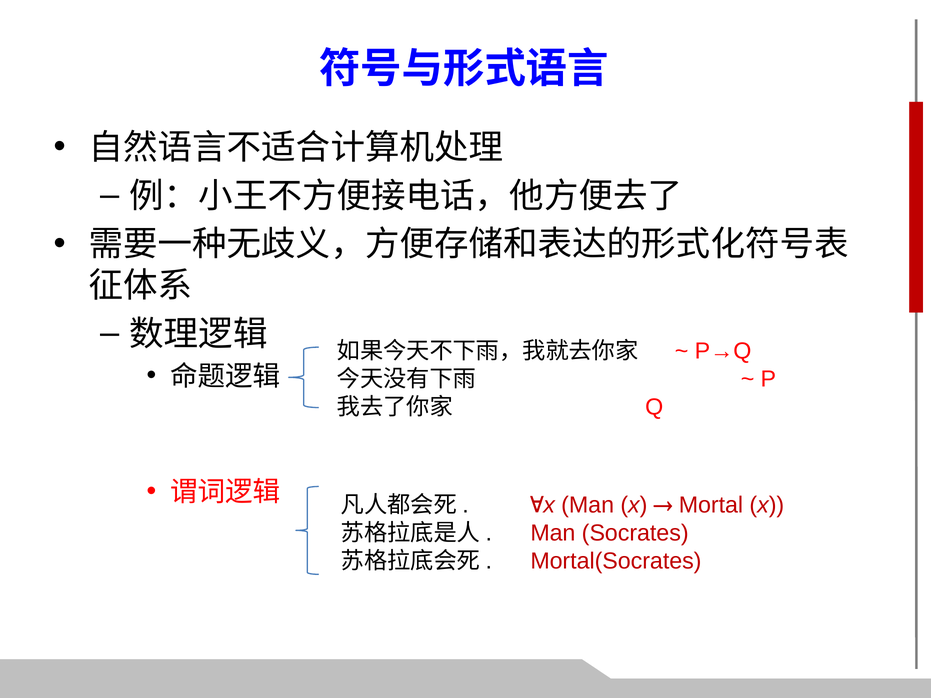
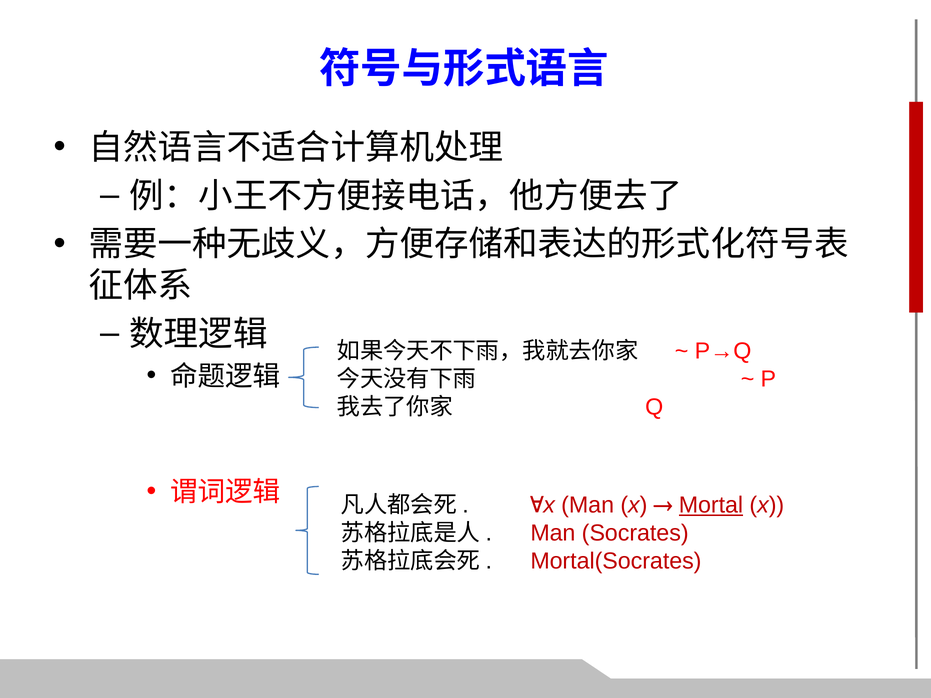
Mortal underline: none -> present (711, 505)
